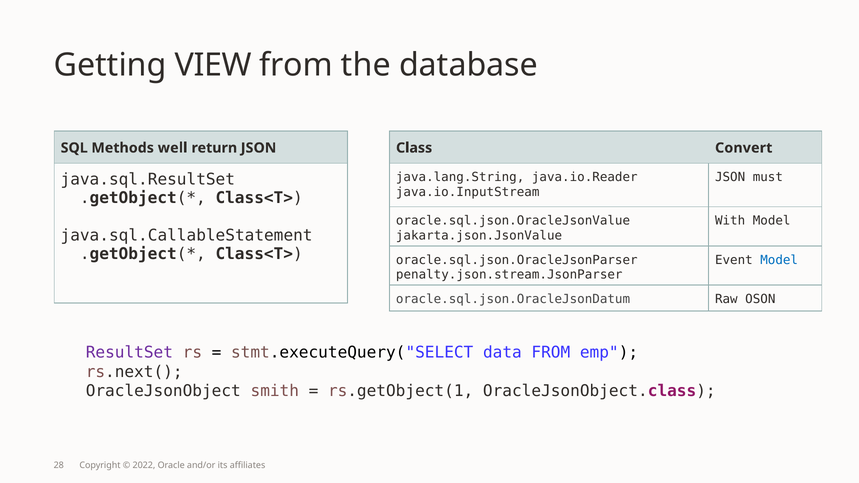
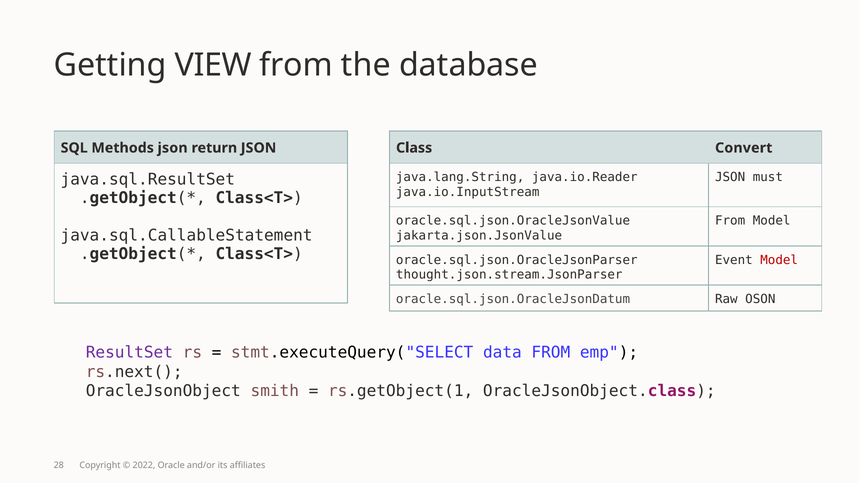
Methods well: well -> json (173, 148)
With: With -> From (730, 221)
Model colour: blue -> red (779, 260)
penalty.json.stream.JsonParser: penalty.json.stream.JsonParser -> thought.json.stream.JsonParser (509, 275)
